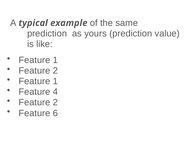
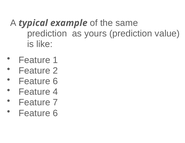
1: 1 -> 6 (55, 81)
2: 2 -> 7 (55, 102)
